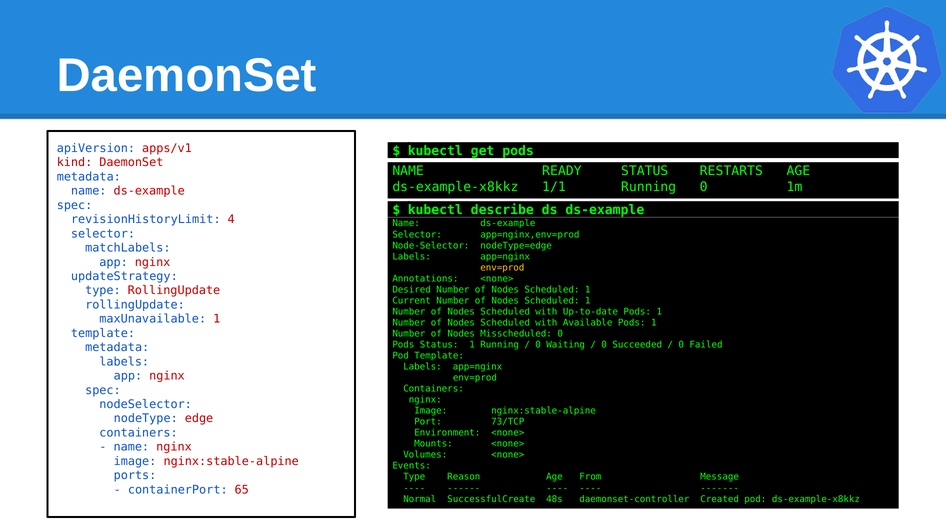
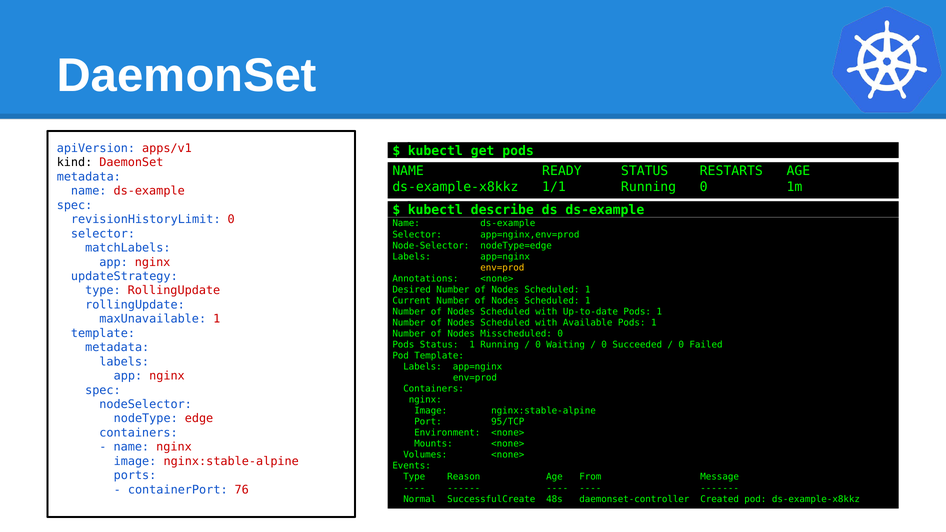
kind colour: red -> black (75, 163)
revisionHistoryLimit 4: 4 -> 0 (231, 220)
73/TCP: 73/TCP -> 95/TCP (508, 422)
65: 65 -> 76 (242, 490)
